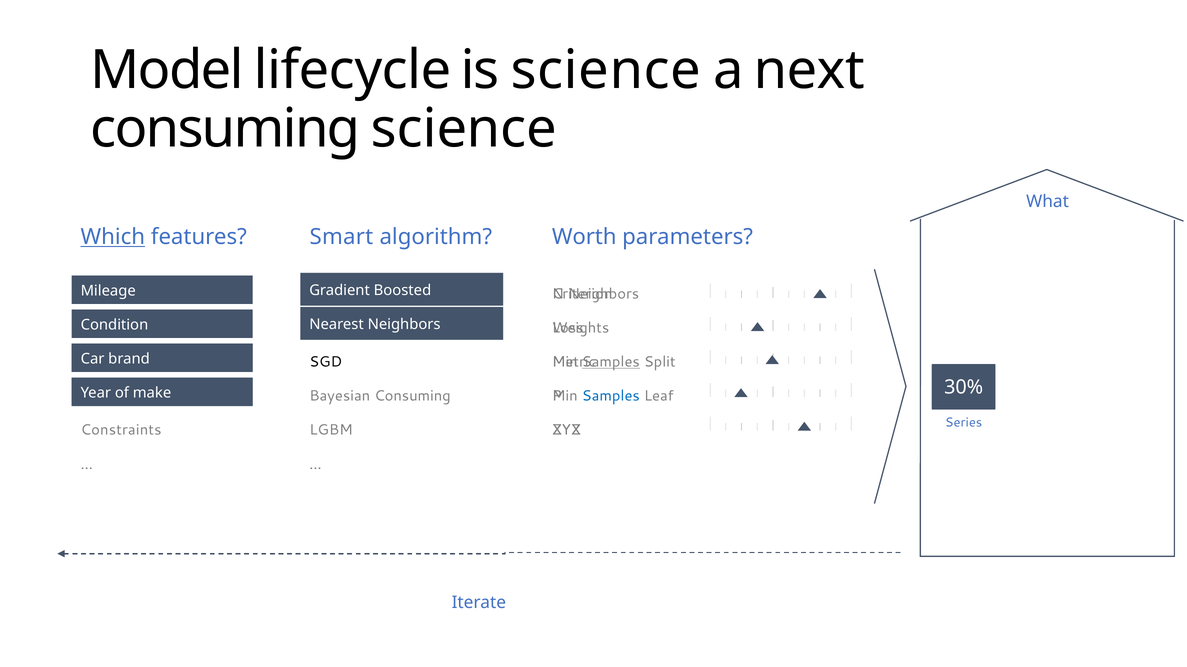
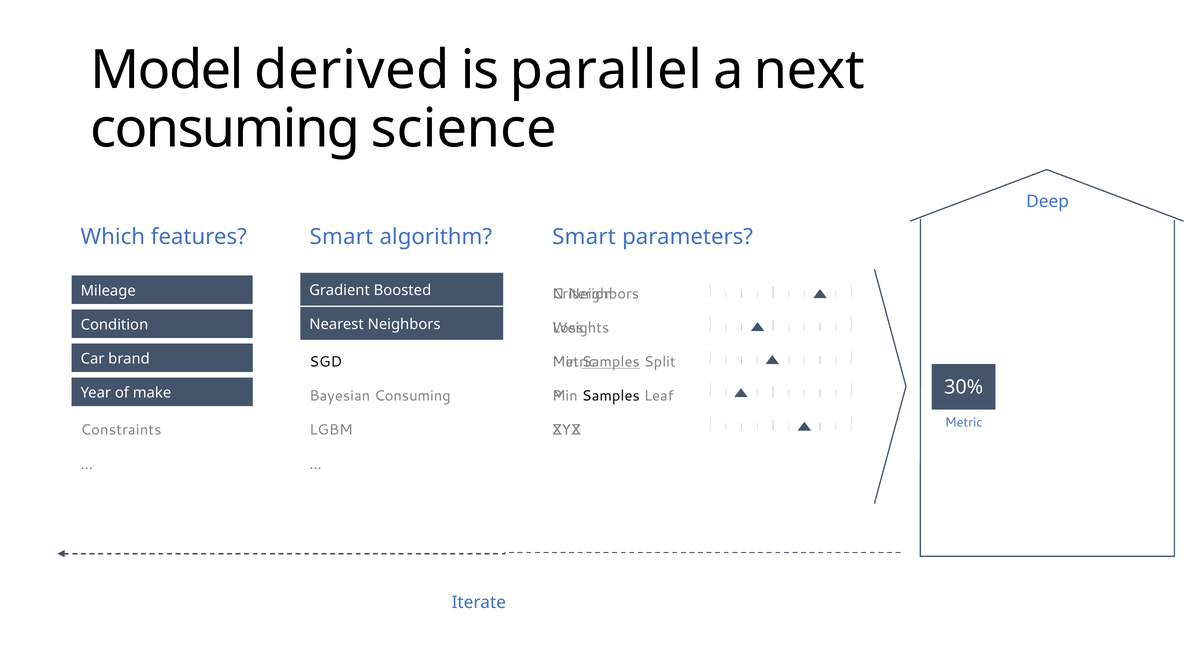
lifecycle: lifecycle -> derived (352, 70)
is science: science -> parallel (606, 70)
What: What -> Deep (1048, 202)
Which underline: present -> none (113, 237)
algorithm Worth: Worth -> Smart (584, 237)
Samples colour: blue -> black (611, 396)
Series: Series -> Metric (964, 423)
